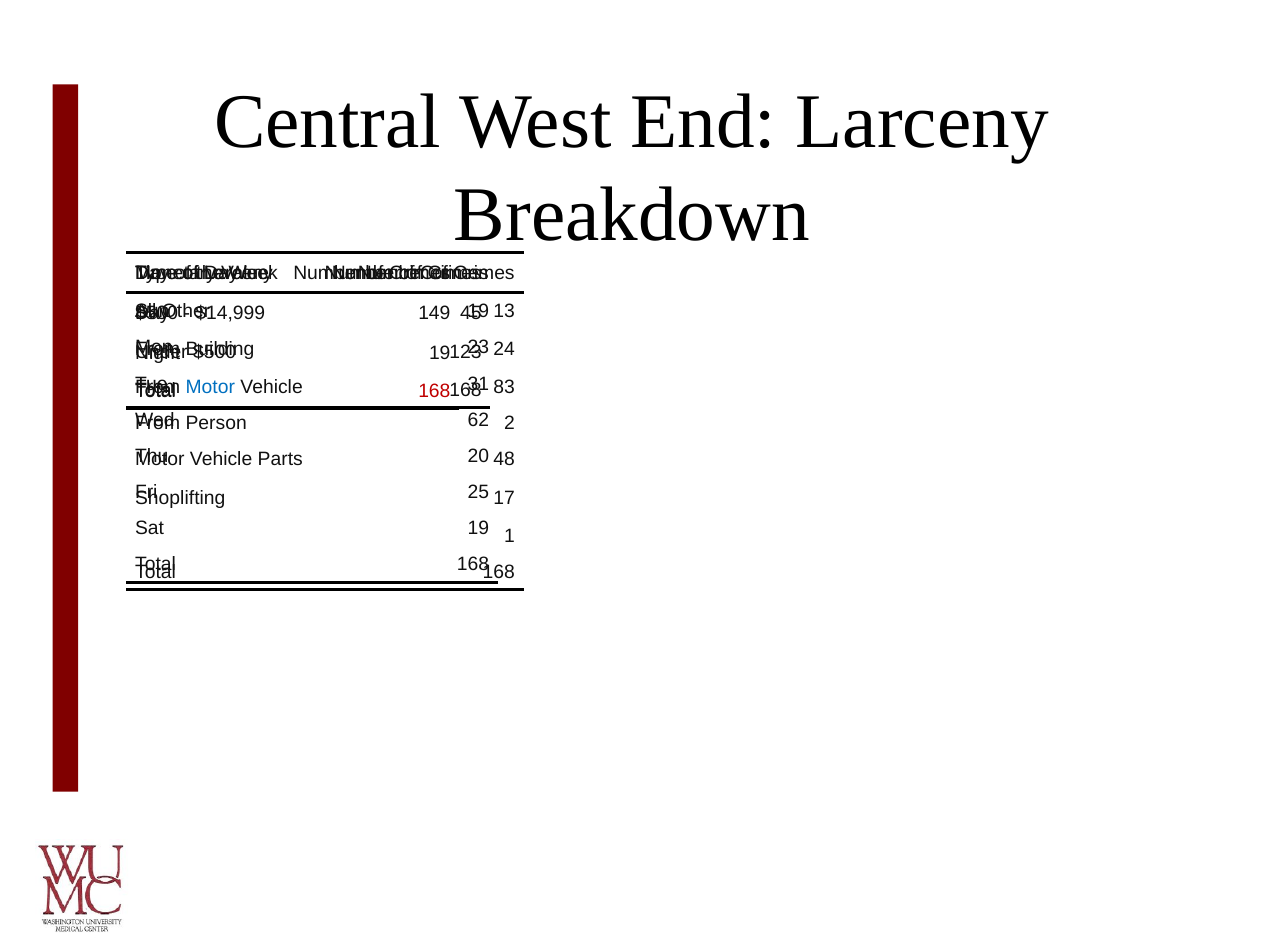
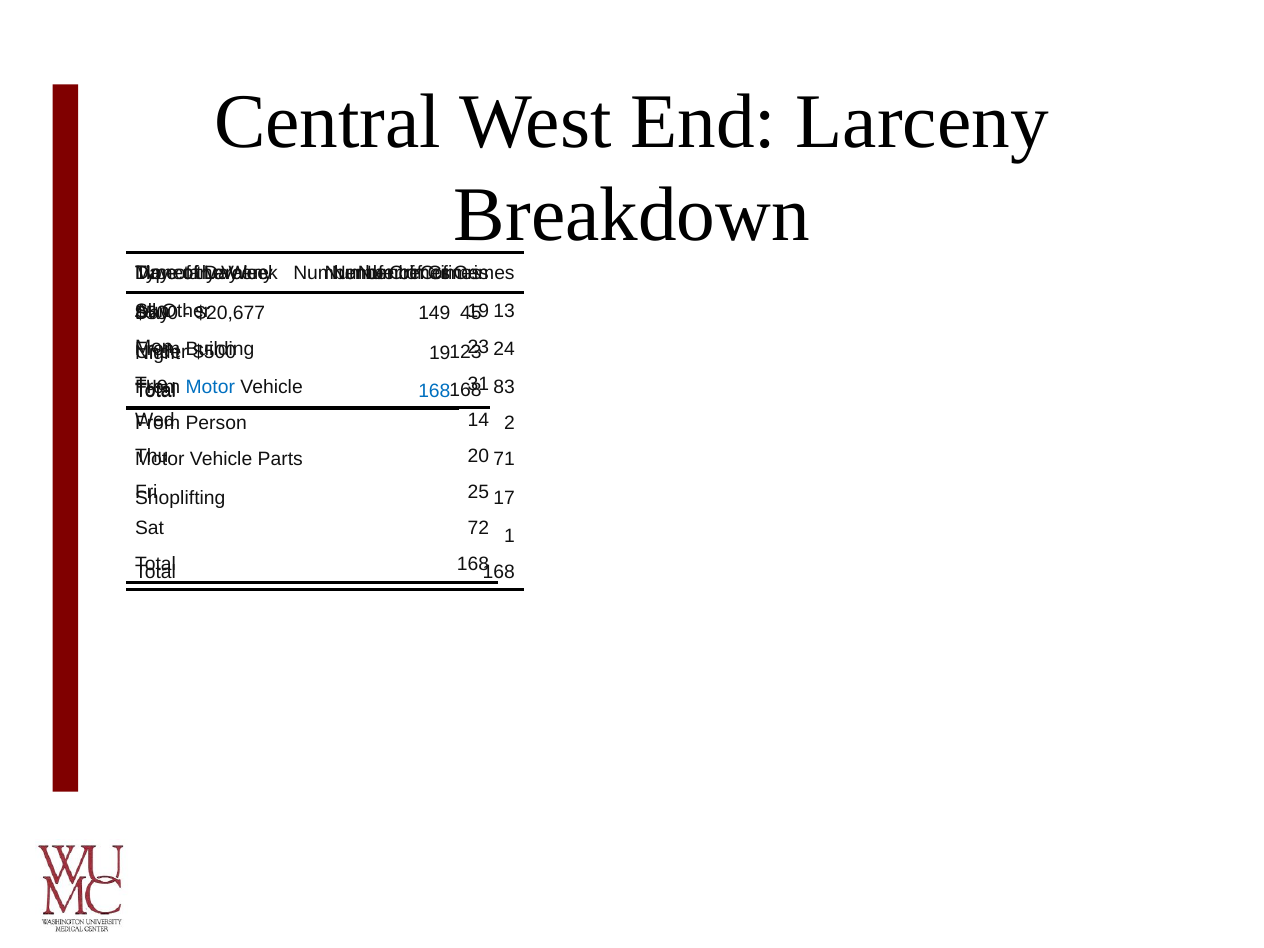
$14,999: $14,999 -> $20,677 (230, 313)
168 colour: red -> blue (434, 391)
62: 62 -> 14 (478, 420)
48: 48 -> 71 (504, 460)
Sat 19: 19 -> 72 (478, 528)
